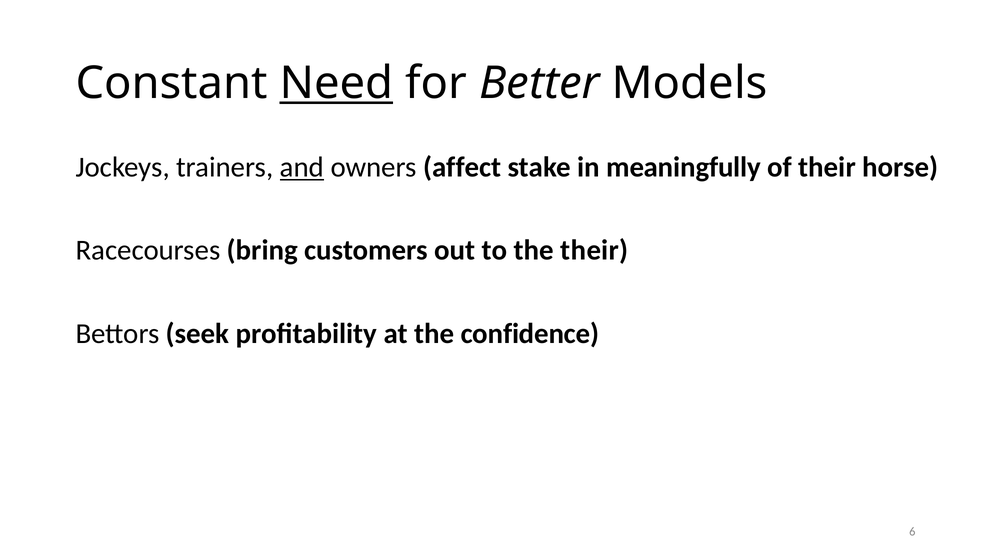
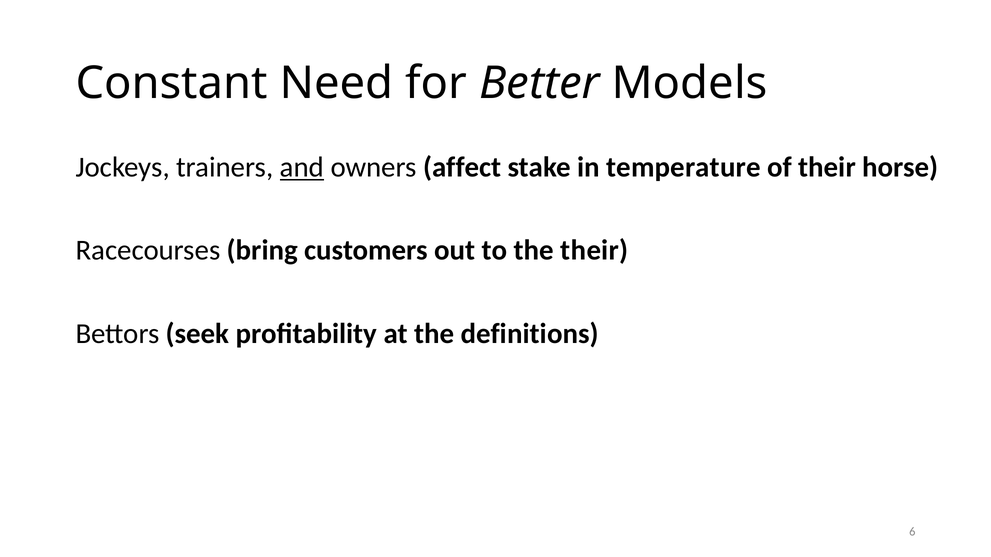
Need underline: present -> none (336, 83)
meaningfully: meaningfully -> temperature (683, 168)
confidence: confidence -> definitions (530, 334)
